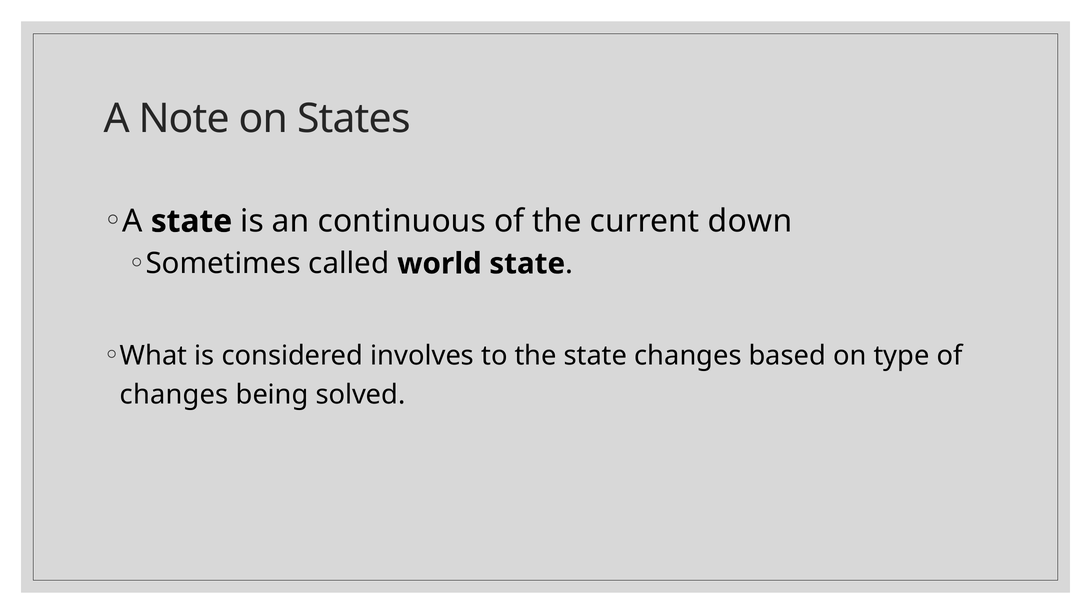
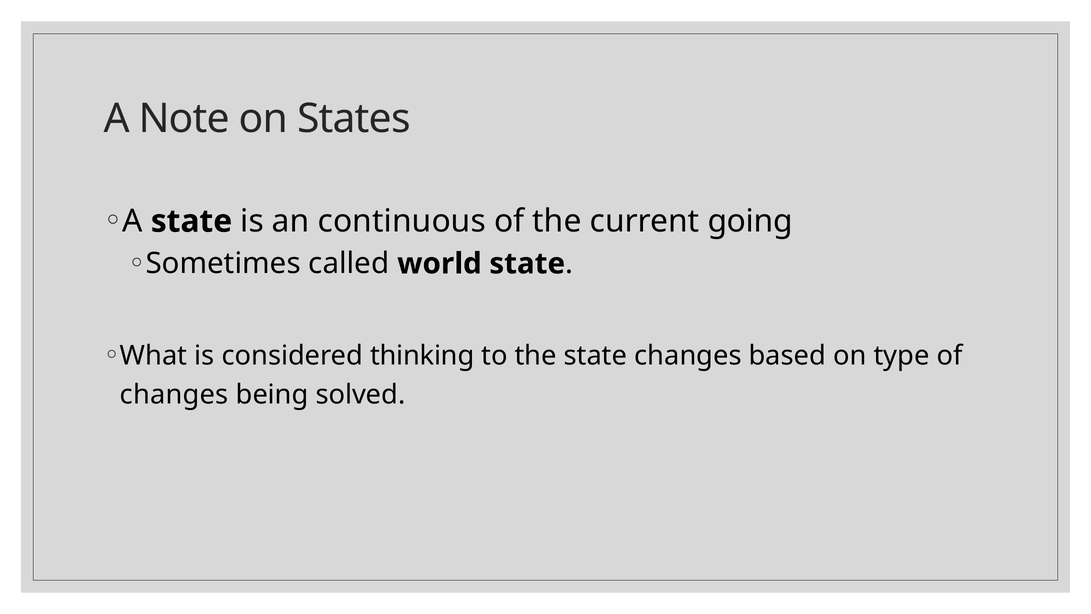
down: down -> going (750, 221)
involves: involves -> thinking (422, 355)
